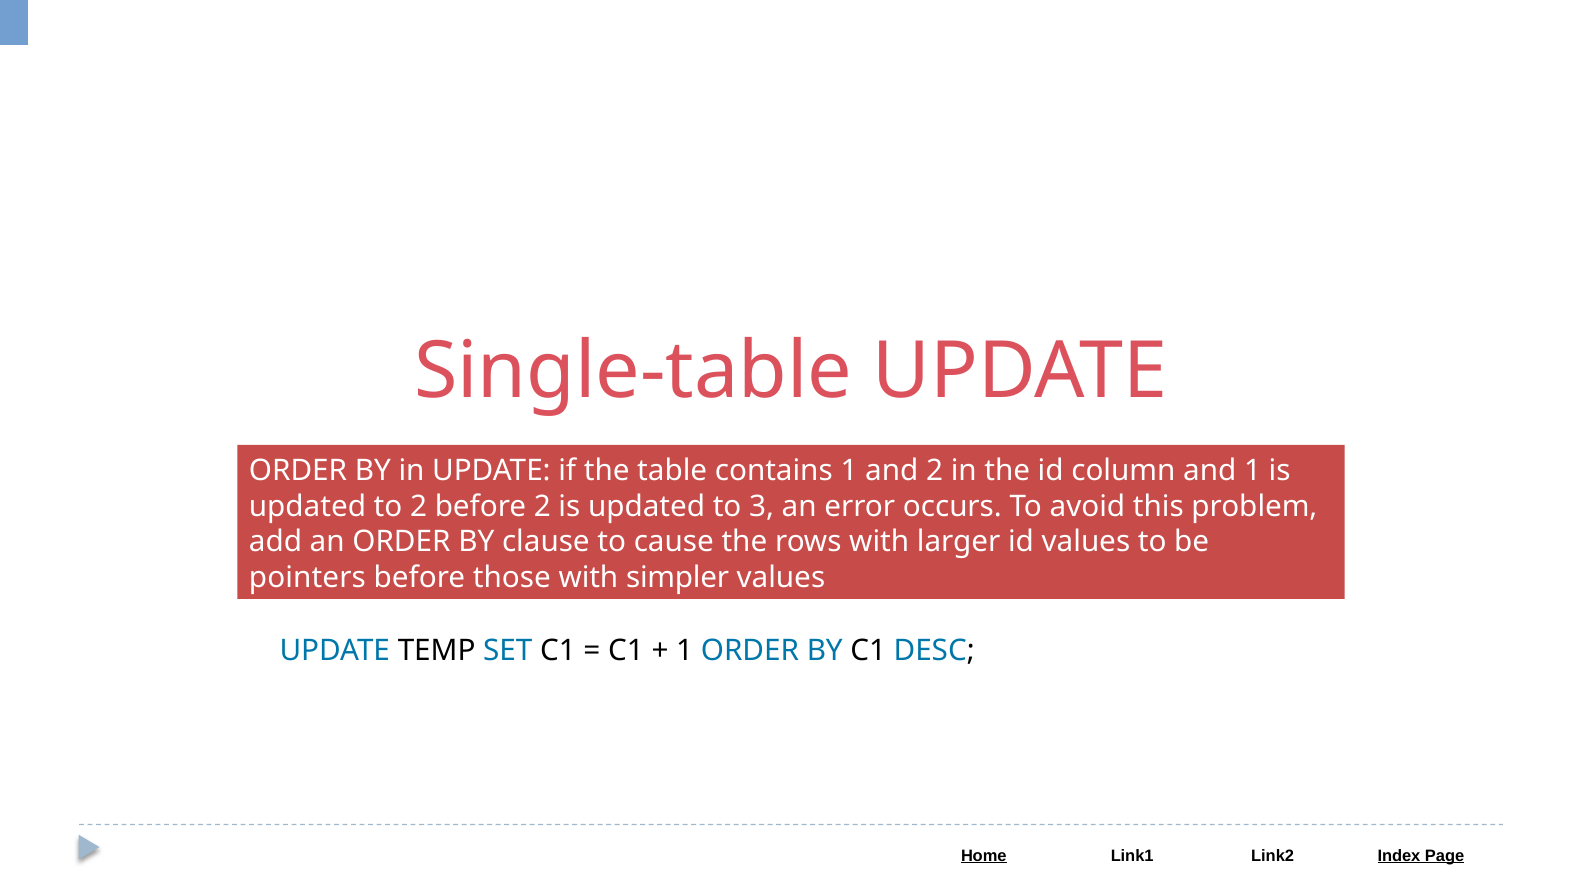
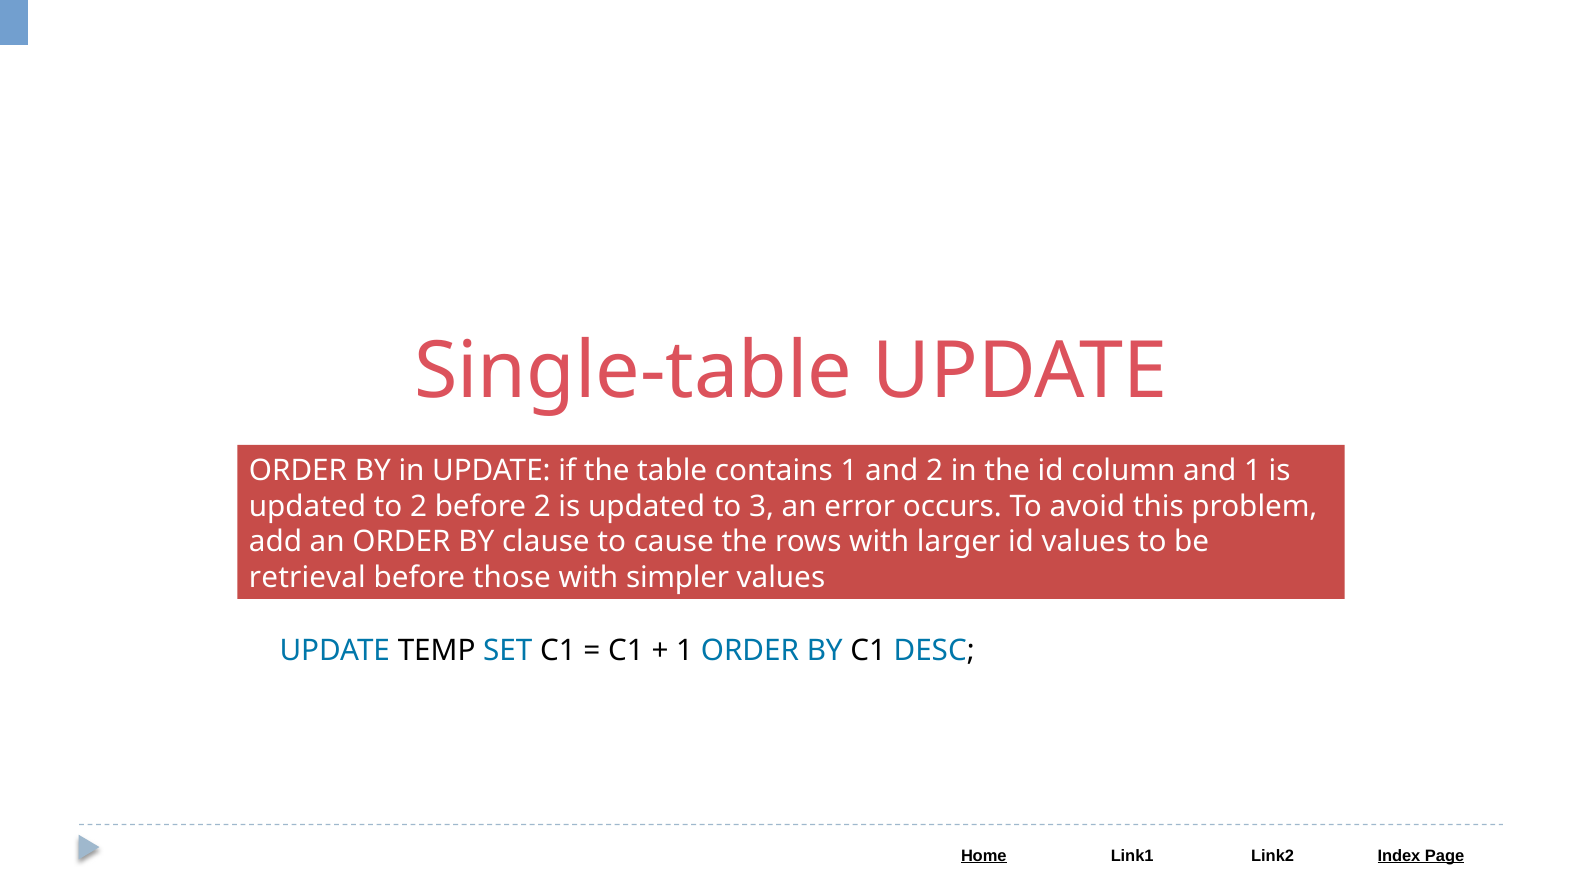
pointers: pointers -> retrieval (307, 577)
